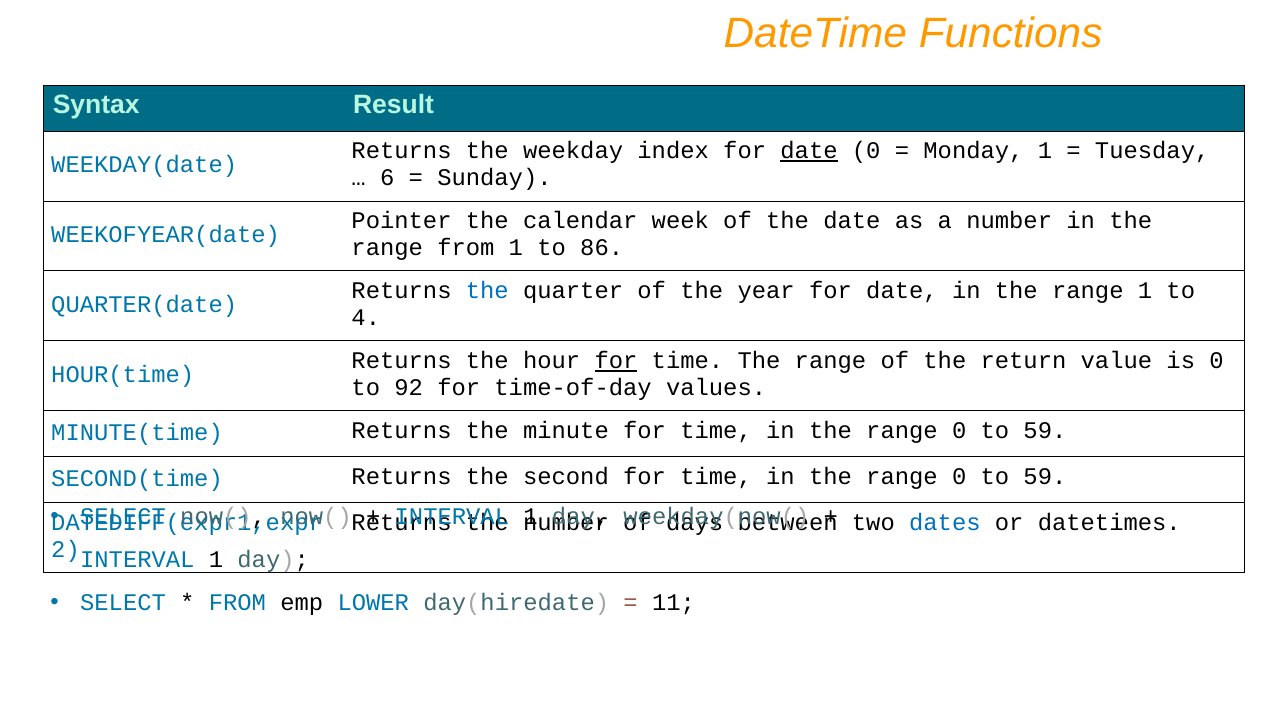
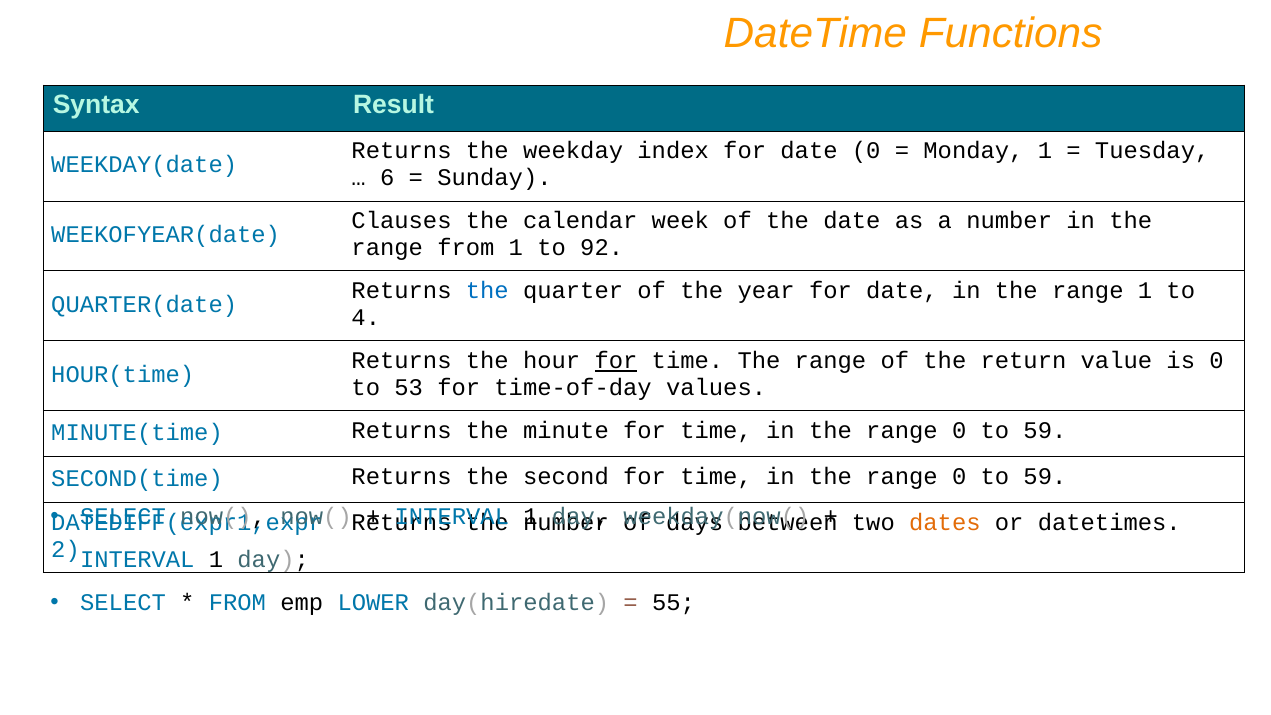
date underline: present -> none (809, 151)
Pointer: Pointer -> Clauses (402, 221)
86: 86 -> 92 (602, 248)
92: 92 -> 53 (409, 388)
dates colour: blue -> orange (945, 523)
11: 11 -> 55 (674, 603)
